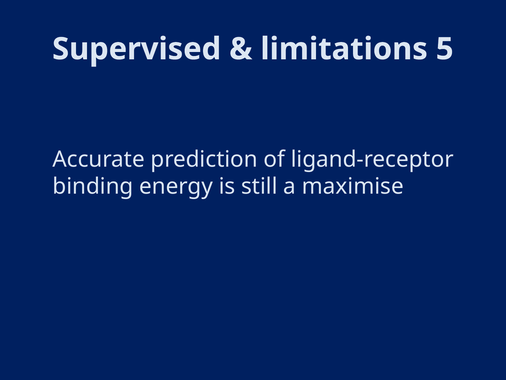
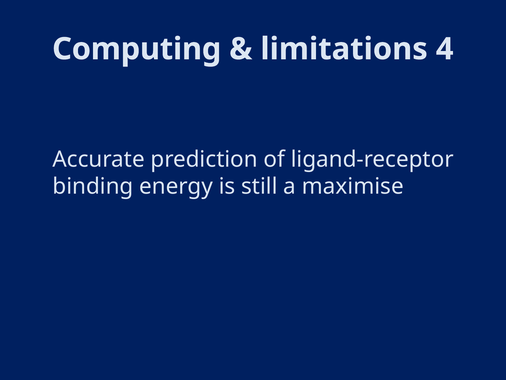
Supervised: Supervised -> Computing (137, 49)
5: 5 -> 4 (445, 49)
